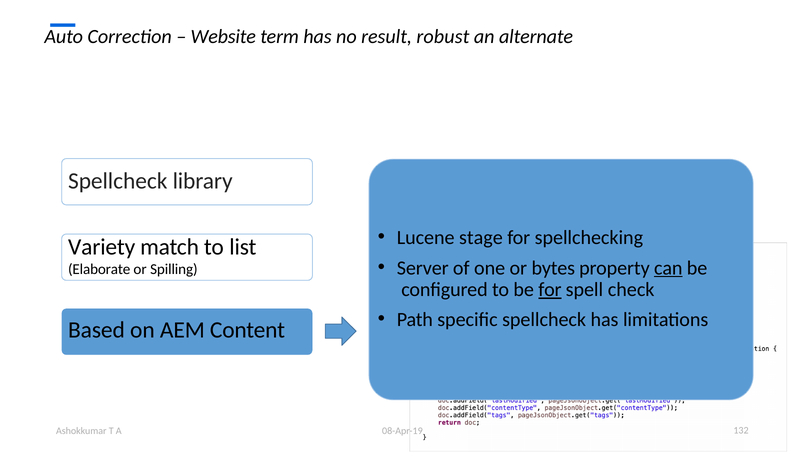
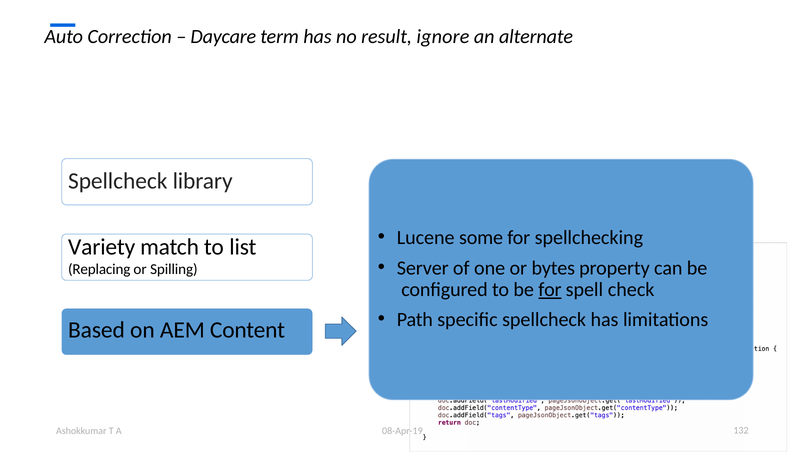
Website: Website -> Daycare (223, 37)
robust: robust -> ignore (443, 37)
stage: stage -> some (481, 238)
can underline: present -> none (668, 268)
Elaborate: Elaborate -> Replacing (99, 269)
